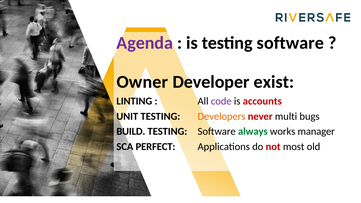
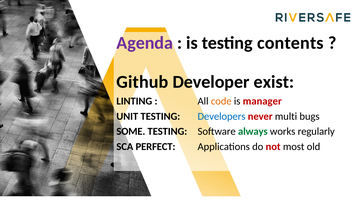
is testing software: software -> contents (290, 43)
Owner: Owner -> Github (142, 82)
code colour: purple -> orange (221, 101)
accounts: accounts -> manager (262, 101)
Developers colour: orange -> blue (222, 116)
BUILD: BUILD -> SOME (131, 132)
manager: manager -> regularly (316, 132)
